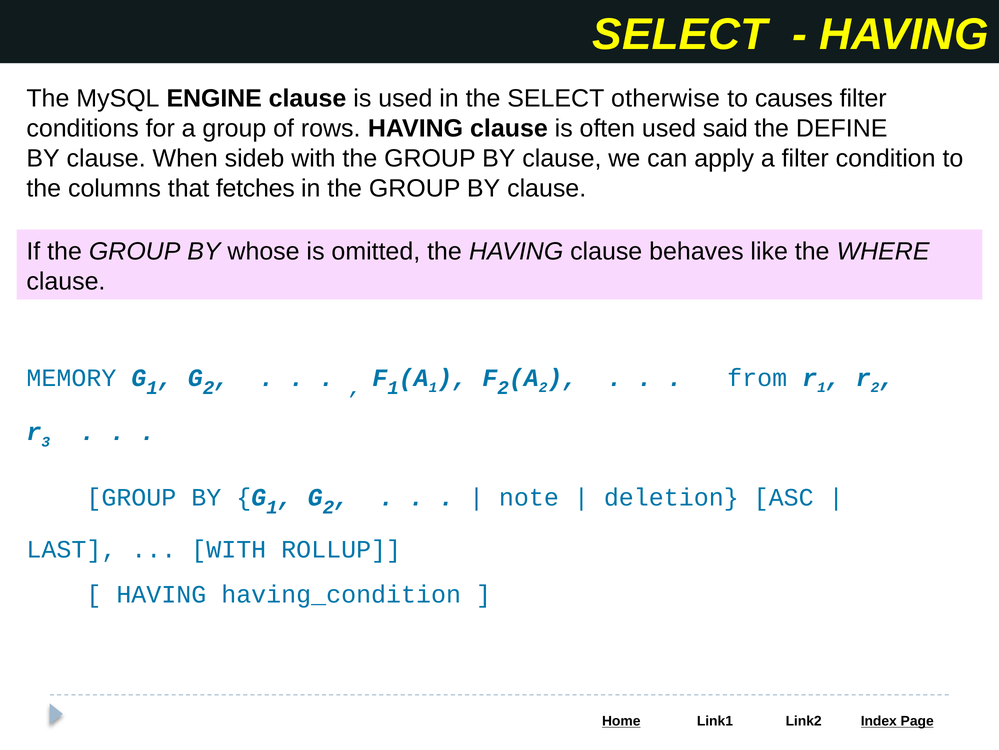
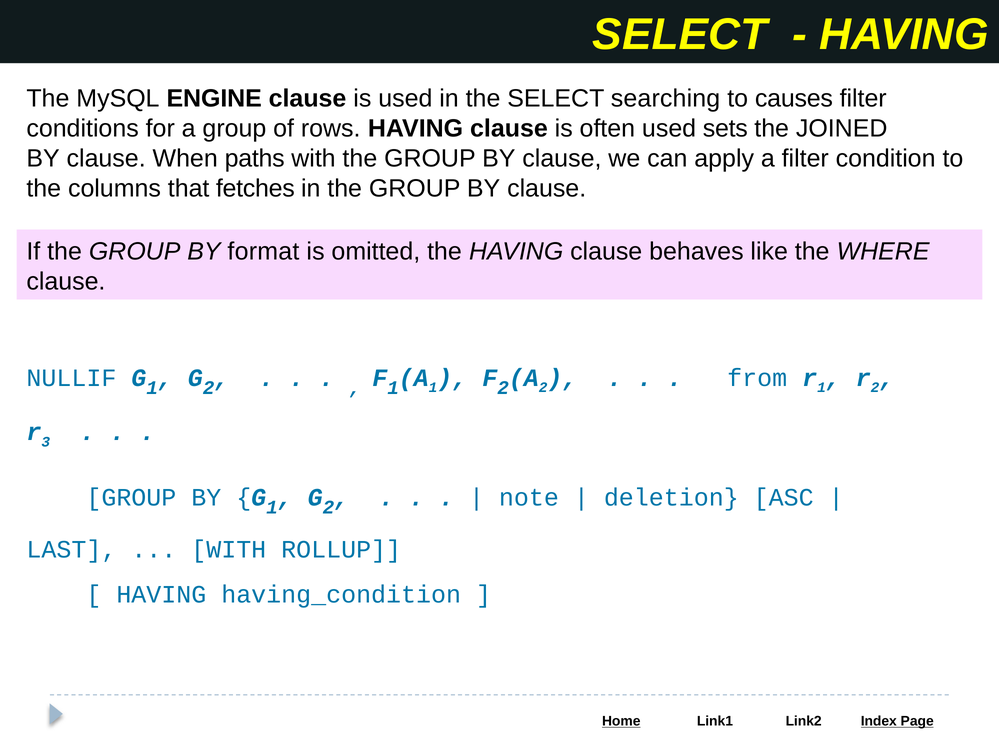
otherwise: otherwise -> searching (666, 98)
said: said -> sets (725, 128)
DEFINE: DEFINE -> JOINED (842, 128)
sideb: sideb -> paths (255, 158)
whose: whose -> format (263, 251)
MEMORY: MEMORY -> NULLIF (71, 377)
